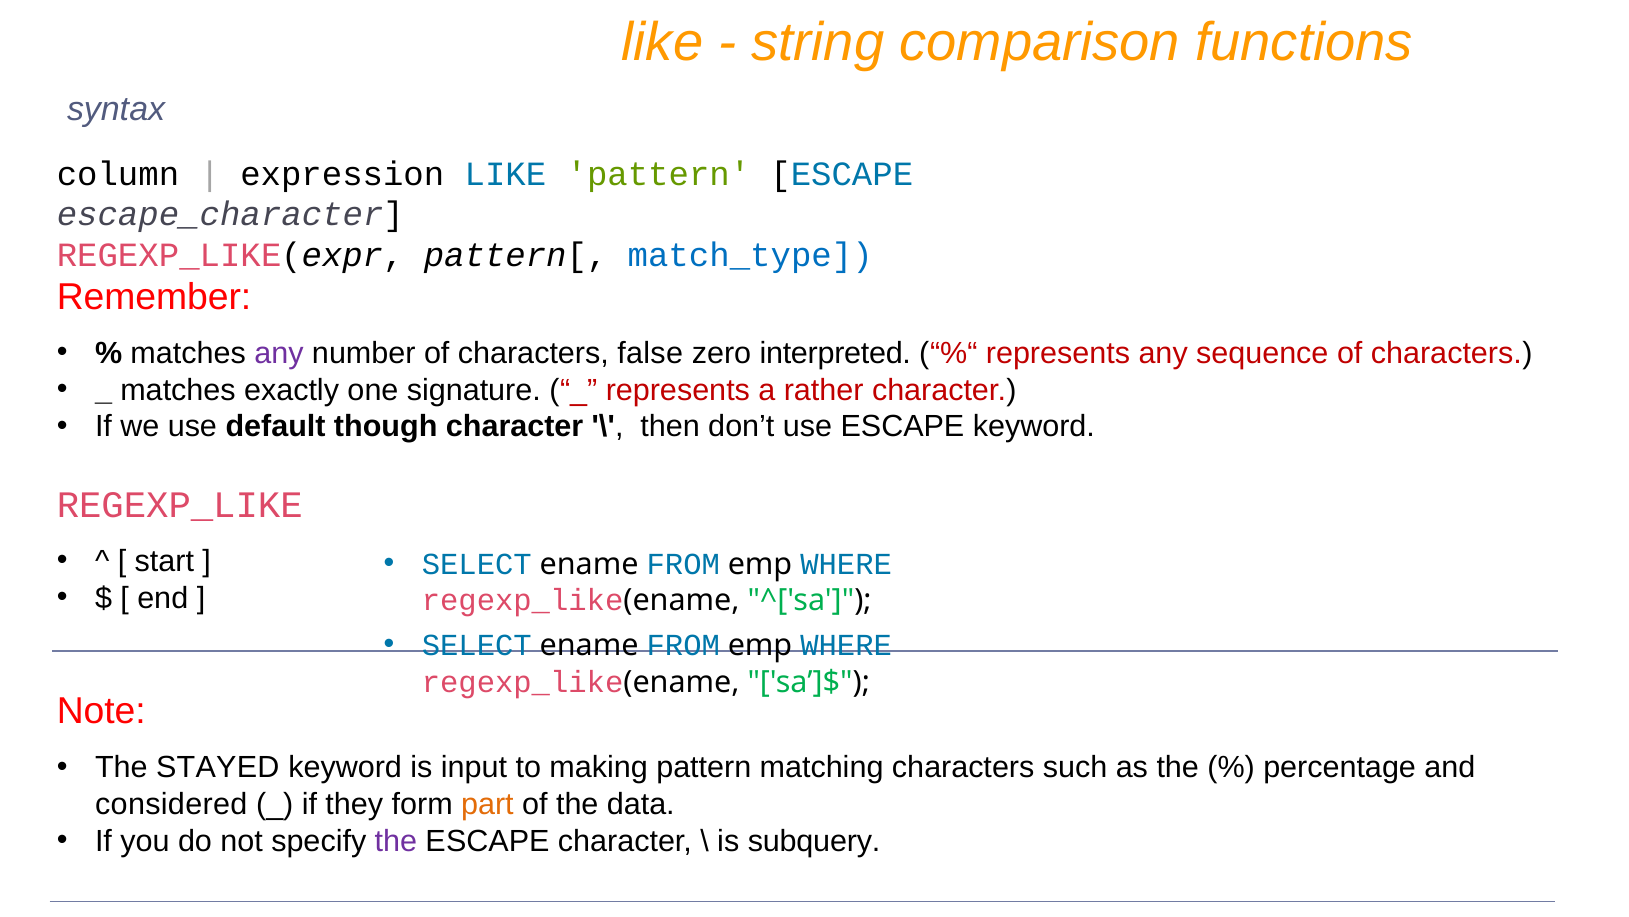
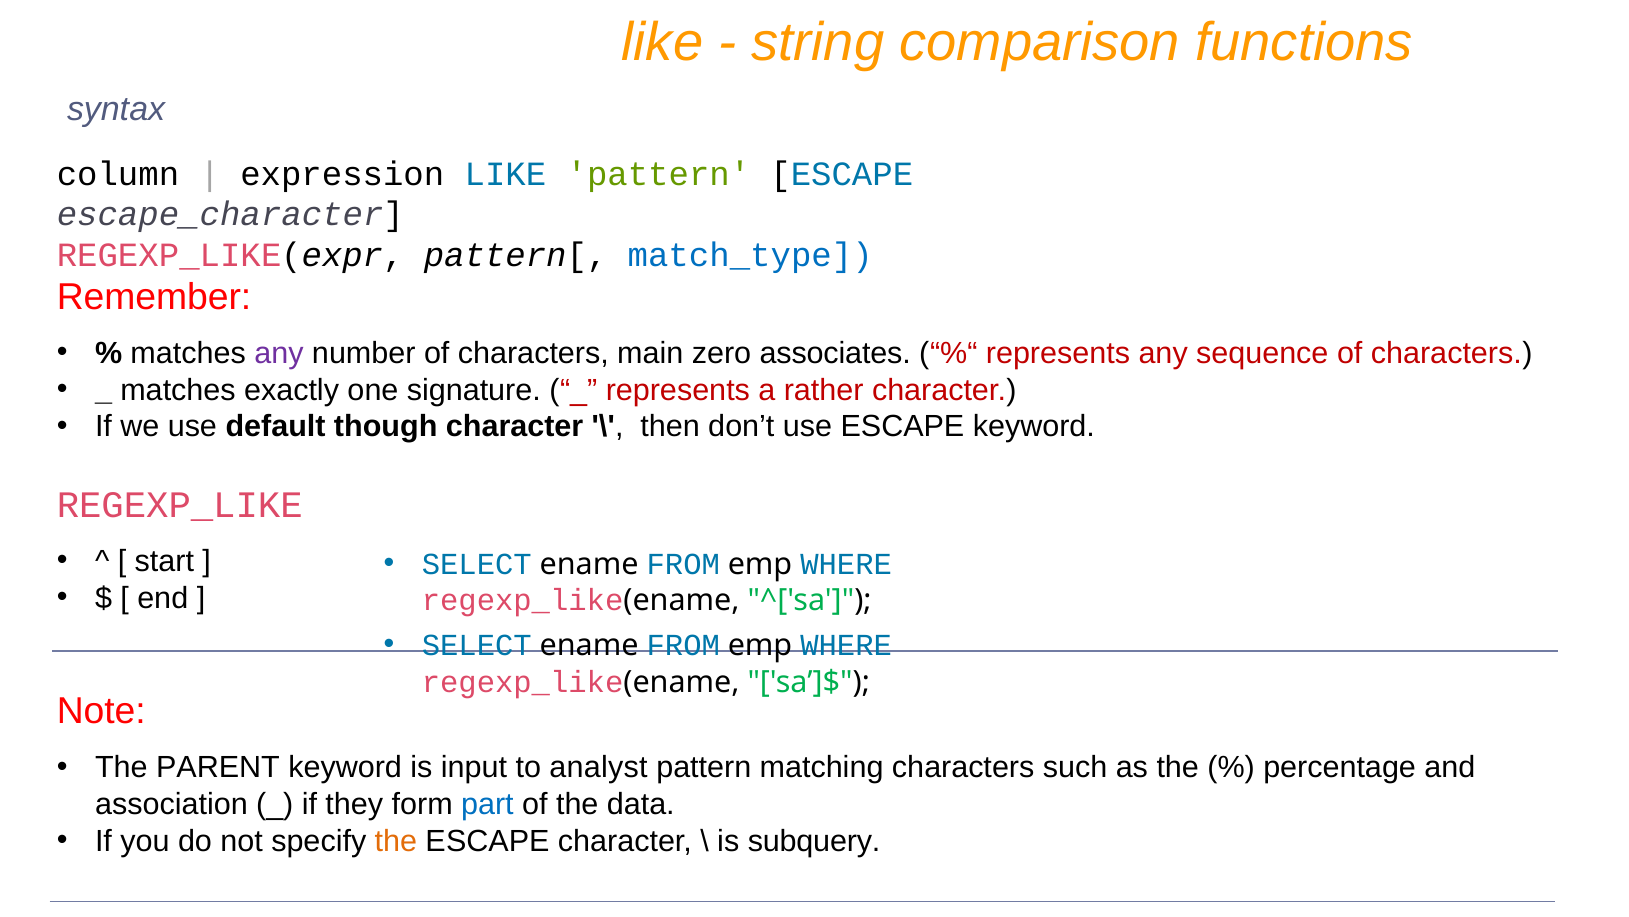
false: false -> main (650, 353)
interpreted: interpreted -> associates (835, 353)
STAYED: STAYED -> PARENT (218, 767)
making: making -> analyst (599, 767)
considered: considered -> association (171, 804)
part colour: orange -> blue (487, 804)
the colour: purple -> orange (396, 840)
